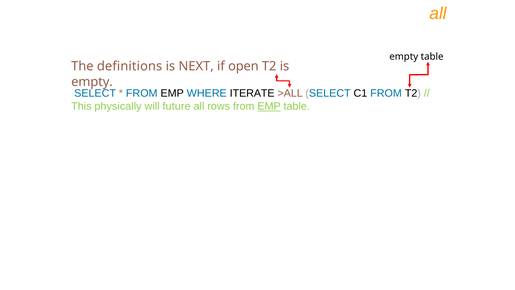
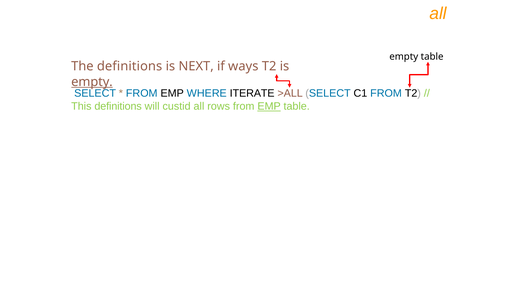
open: open -> ways (243, 66)
empty underline: none -> present (92, 82)
This physically: physically -> definitions (118, 106)
future: future -> custid (177, 106)
